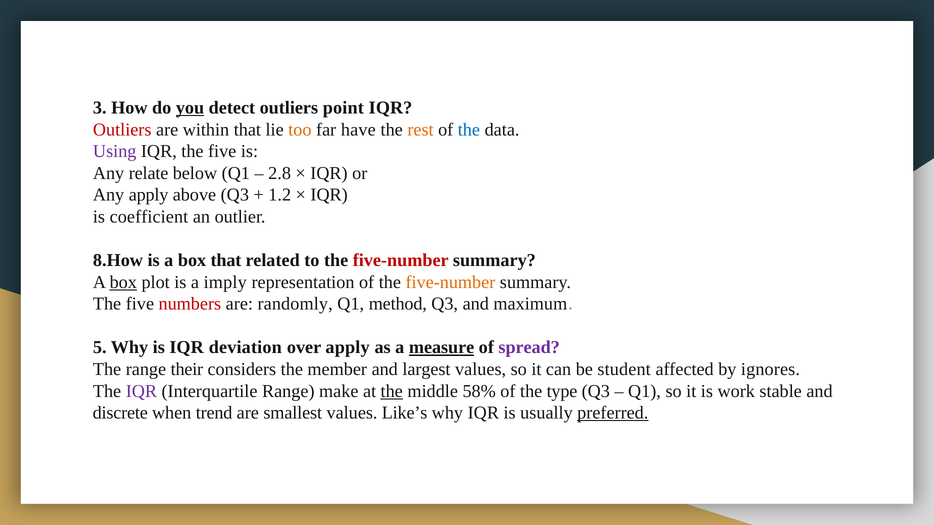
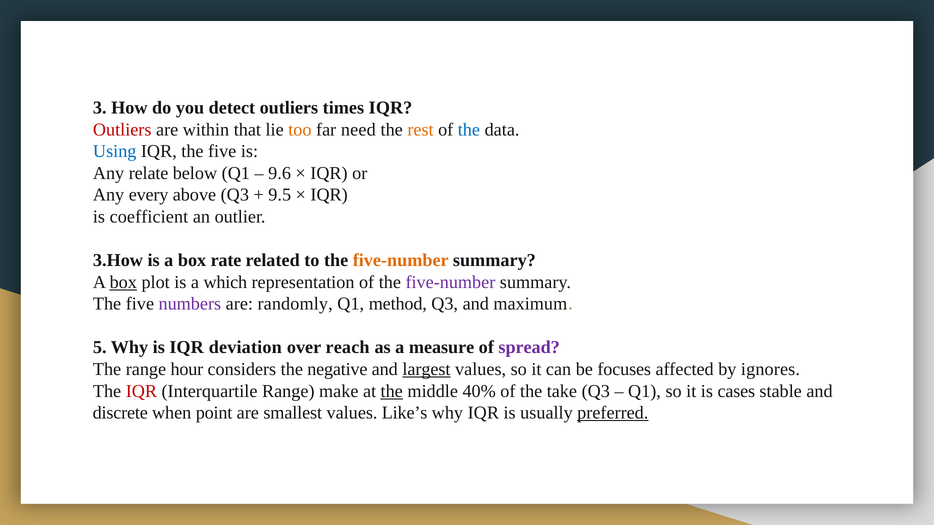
you underline: present -> none (190, 108)
point: point -> times (343, 108)
have: have -> need (358, 130)
Using colour: purple -> blue (115, 151)
2.8: 2.8 -> 9.6 (280, 173)
Any apply: apply -> every (149, 195)
1.2: 1.2 -> 9.5 (280, 195)
8.How: 8.How -> 3.How (118, 261)
box that: that -> rate (226, 261)
five-number colour: red -> orange (401, 261)
imply: imply -> which (225, 282)
five-number colour: orange -> purple (450, 282)
numbers colour: red -> purple (190, 304)
over apply: apply -> reach (348, 348)
measure underline: present -> none (442, 348)
their: their -> hour (187, 370)
member: member -> negative (337, 370)
largest underline: none -> present (426, 370)
student: student -> focuses (624, 370)
IQR colour: purple -> red (141, 391)
58%: 58% -> 40% (479, 391)
type: type -> take (562, 391)
work: work -> cases (736, 391)
trend: trend -> point (214, 413)
